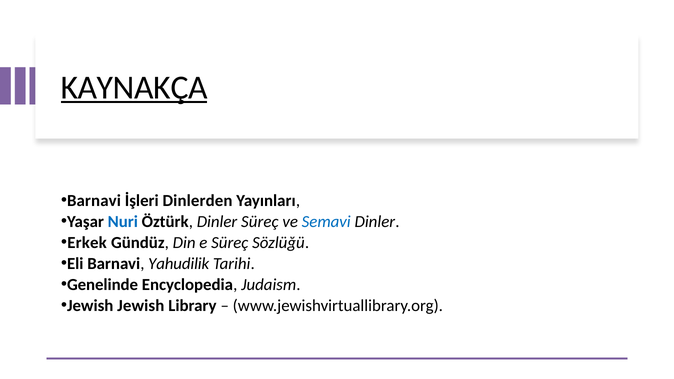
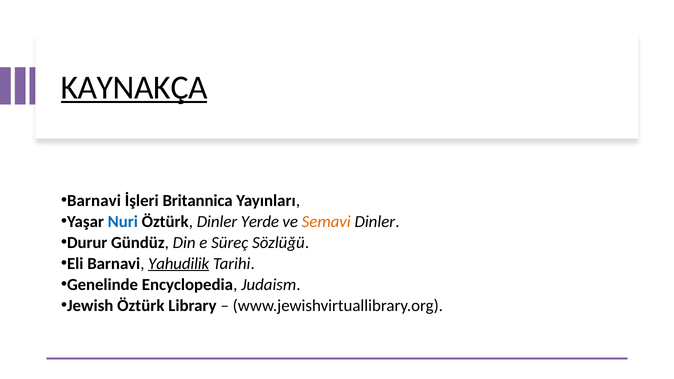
Dinlerden: Dinlerden -> Britannica (198, 201)
Dinler Süreç: Süreç -> Yerde (260, 222)
Semavi colour: blue -> orange (326, 222)
Erkek: Erkek -> Durur (87, 243)
Yahudilik underline: none -> present (179, 264)
Jewish Jewish: Jewish -> Öztürk (141, 306)
